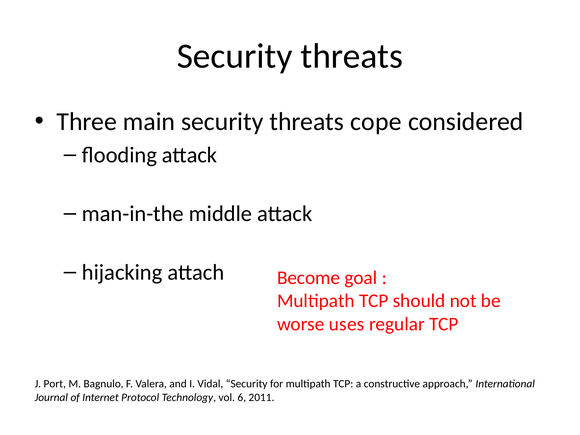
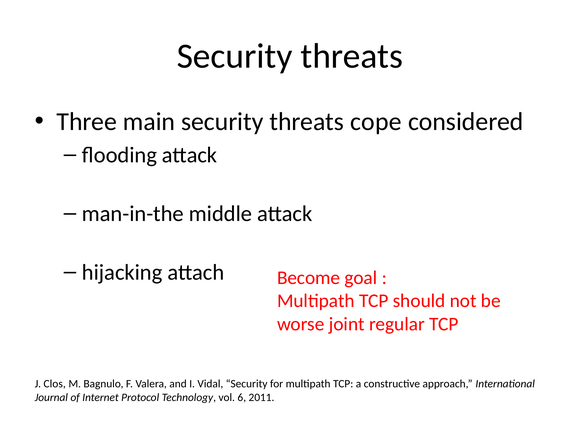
uses: uses -> joint (347, 324)
Port: Port -> Clos (55, 384)
